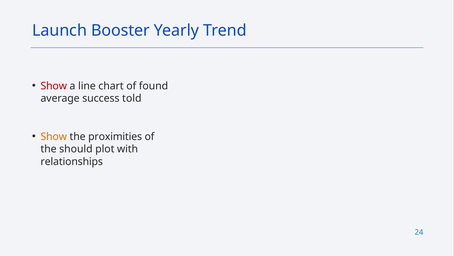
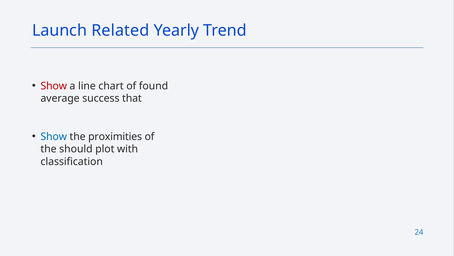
Booster: Booster -> Related (120, 30)
told: told -> that (132, 98)
Show colour: orange -> blue (54, 136)
relationships: relationships -> classification (72, 161)
